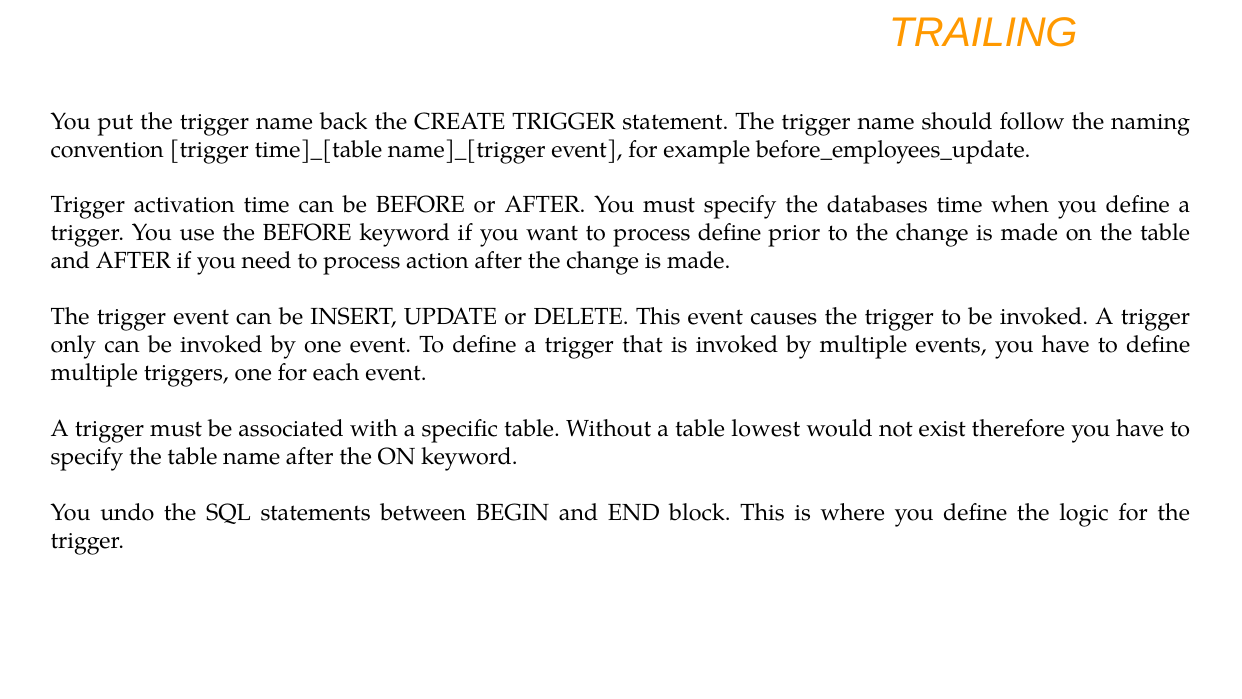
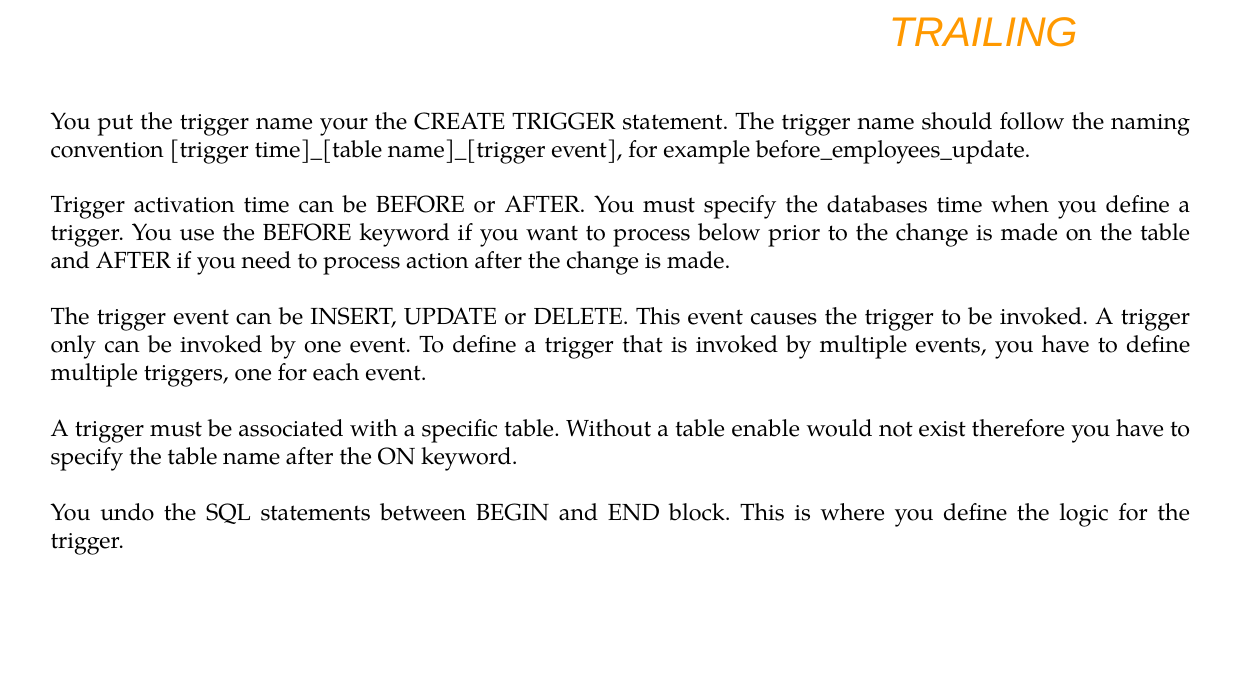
back: back -> your (344, 121)
process define: define -> below (730, 233)
lowest: lowest -> enable (766, 429)
